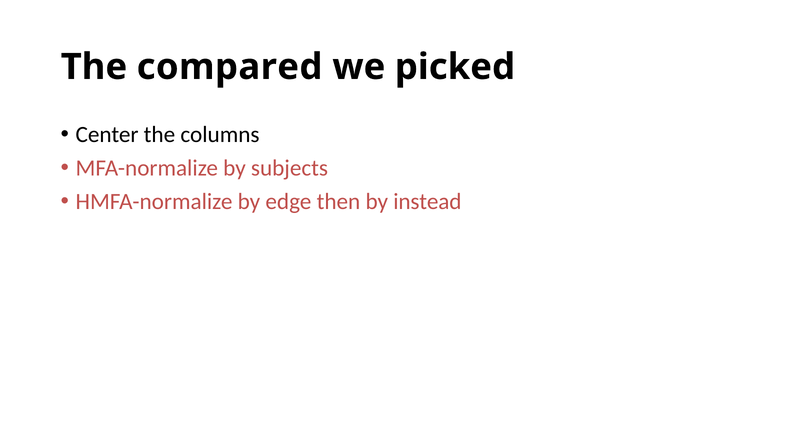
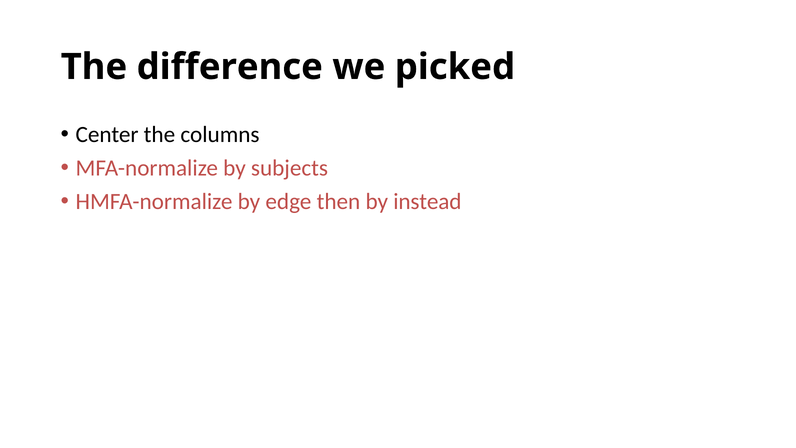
compared: compared -> difference (230, 67)
